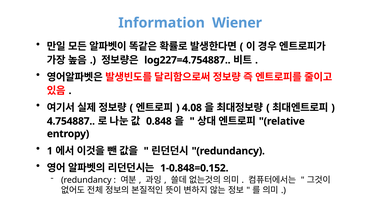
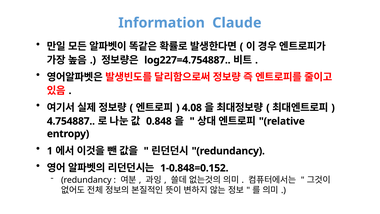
Wiener: Wiener -> Claude (237, 23)
